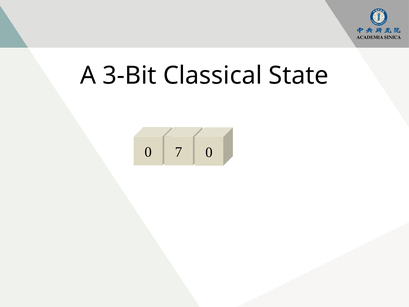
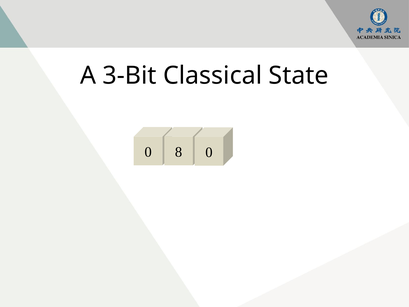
7: 7 -> 8 (179, 152)
